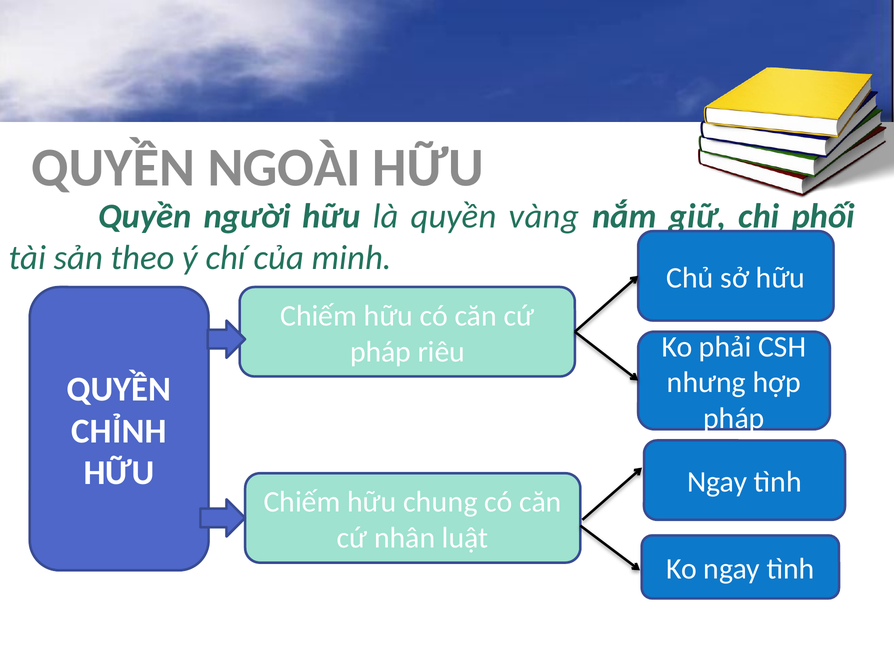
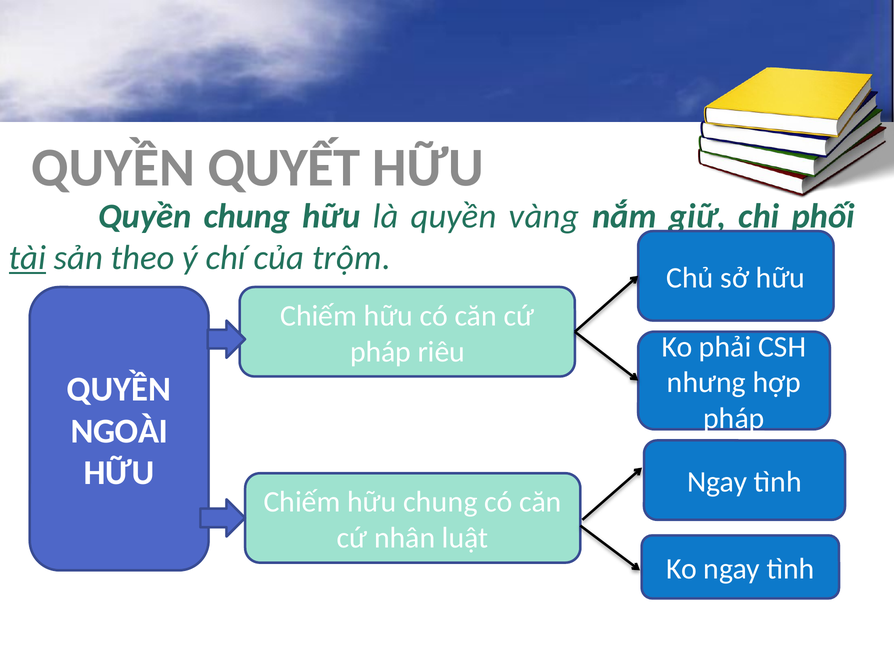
NGOÀI: NGOÀI -> QUYẾT (284, 168)
Quyền người: người -> chung (247, 216)
tài underline: none -> present (27, 258)
minh: minh -> trộm (352, 258)
CHỈNH: CHỈNH -> NGOÀI (119, 431)
